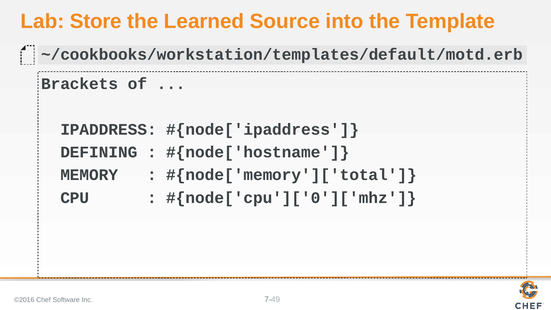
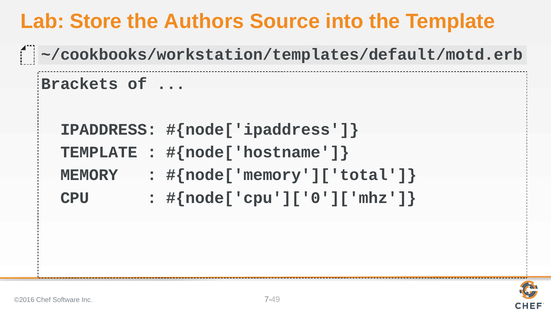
Learned: Learned -> Authors (204, 21)
DEFINING: DEFINING -> TEMPLATE (99, 152)
